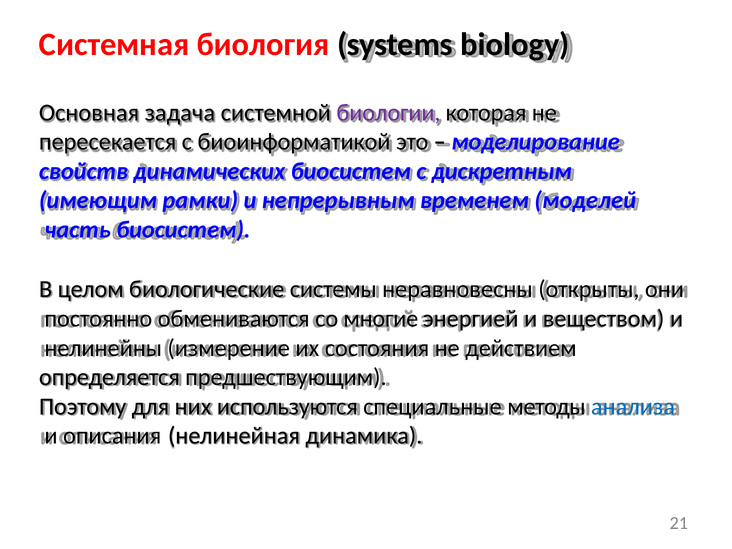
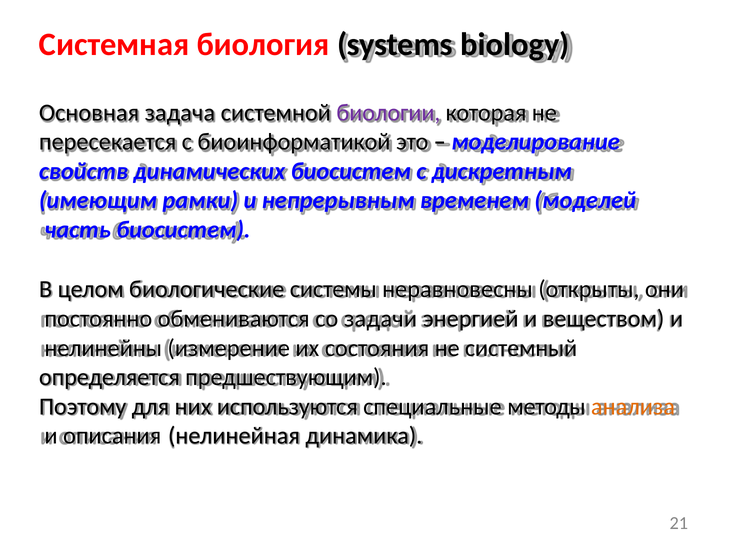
многие: многие -> задачи (381, 319)
действием: действием -> системный (521, 348)
анализа colour: blue -> orange (633, 407)
